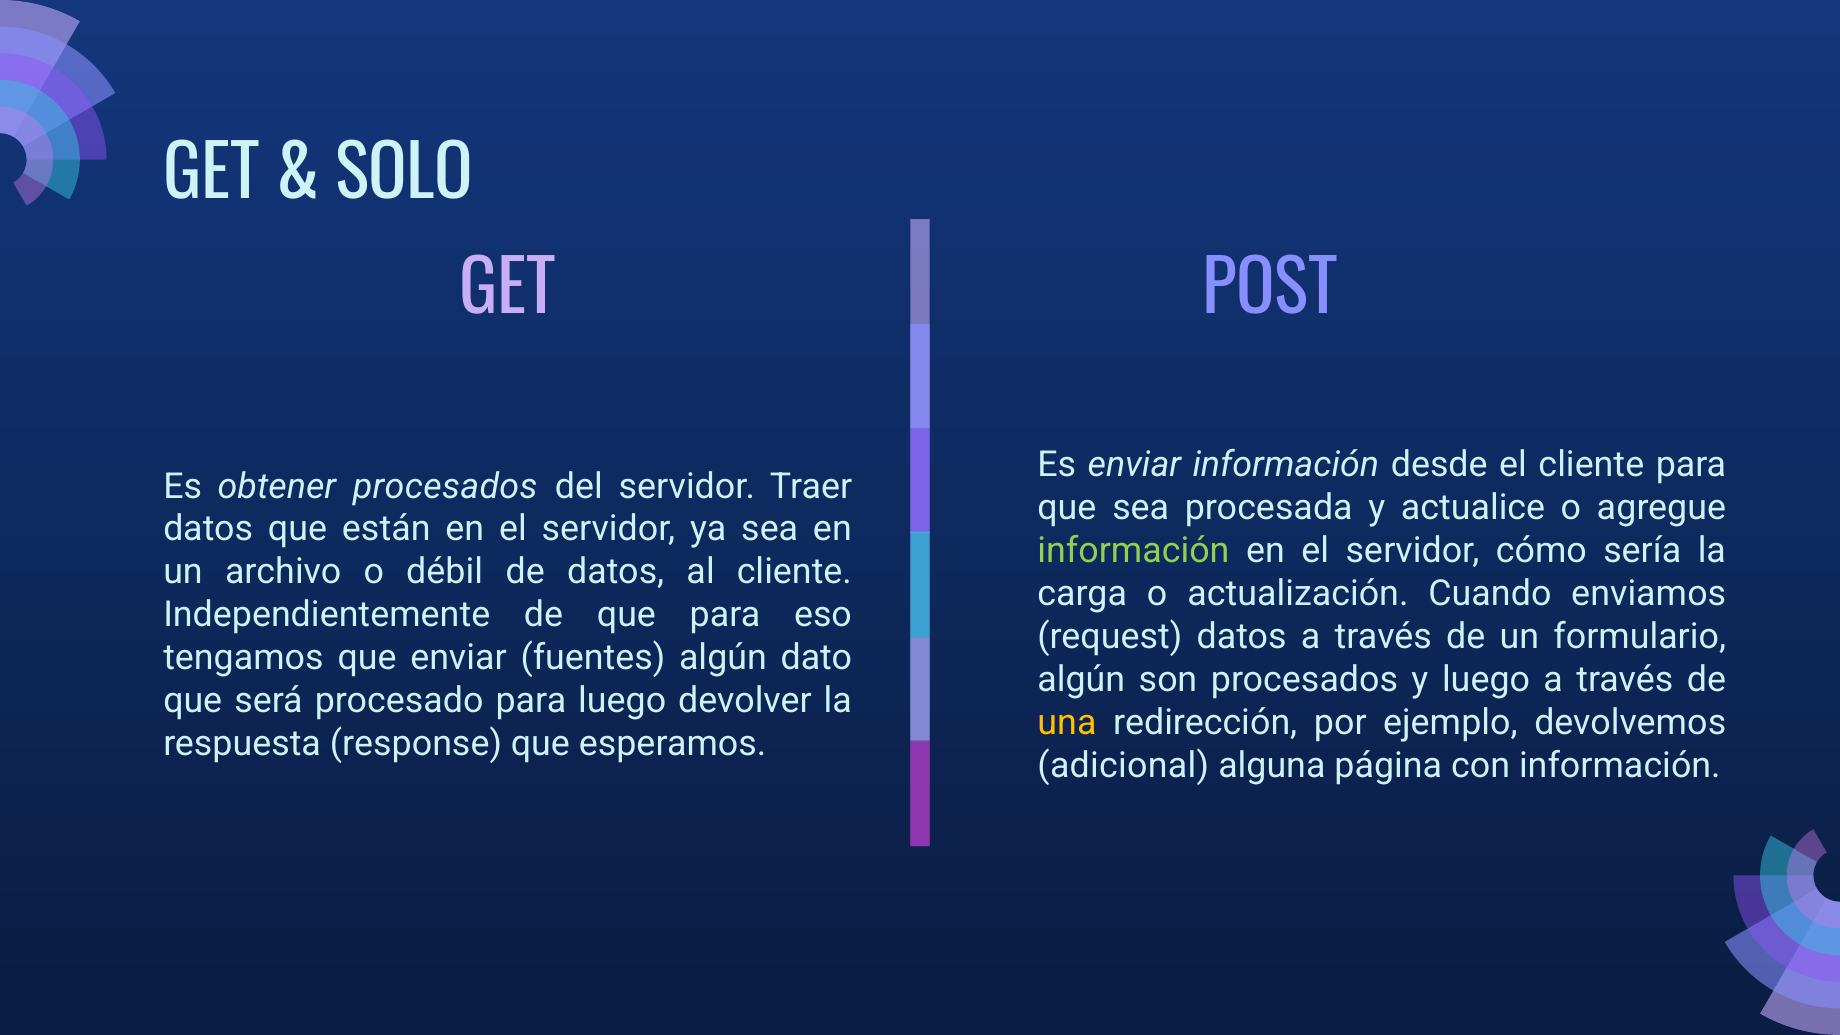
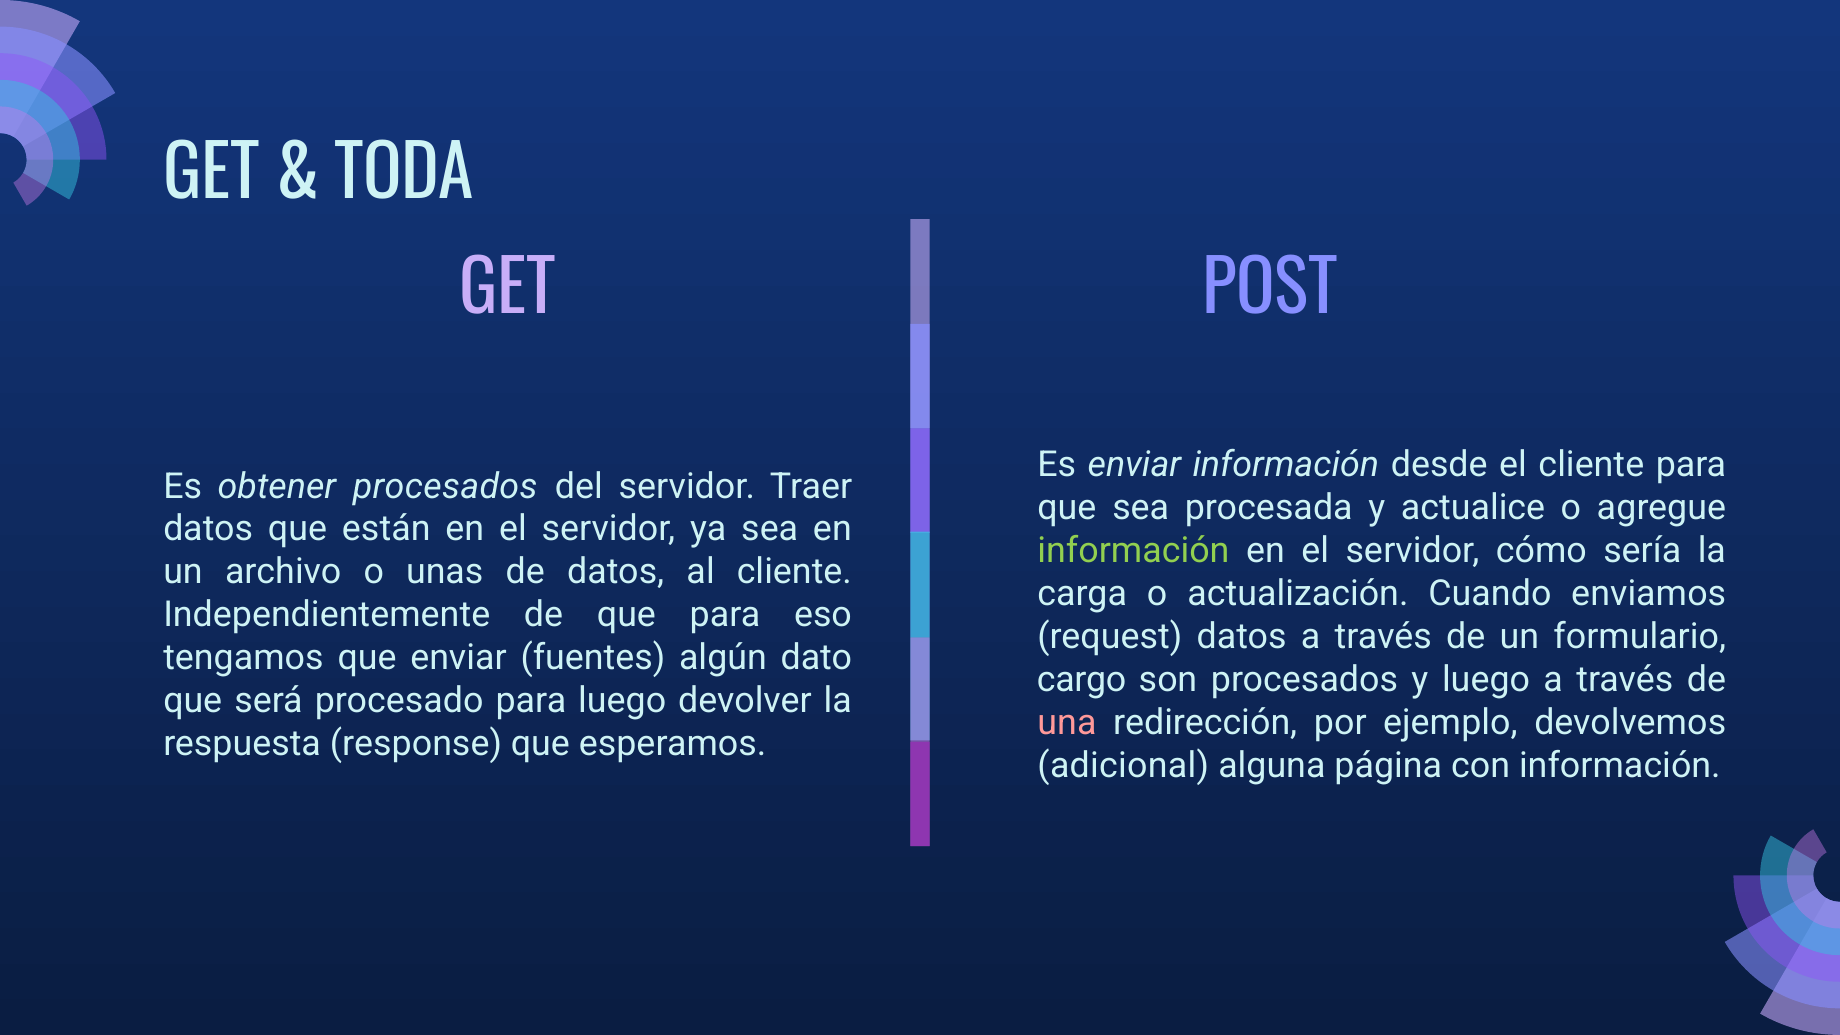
SOLO: SOLO -> TODA (404, 175)
débil: débil -> unas (445, 572)
algún: algún -> cargo (1082, 680)
una colour: yellow -> pink (1067, 723)
